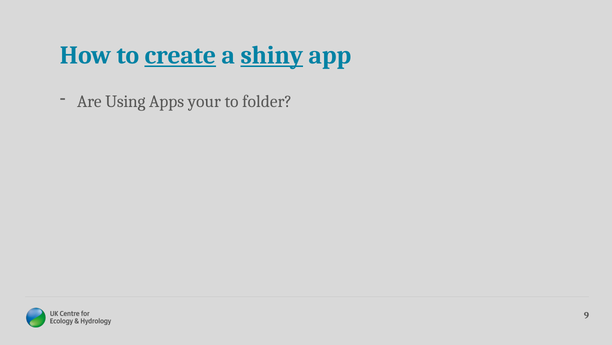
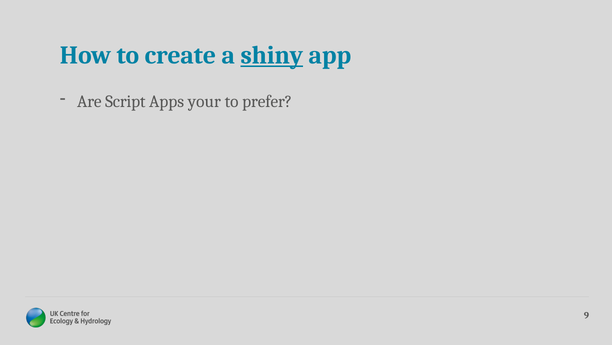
create underline: present -> none (180, 55)
Using: Using -> Script (125, 101)
folder: folder -> prefer (267, 101)
